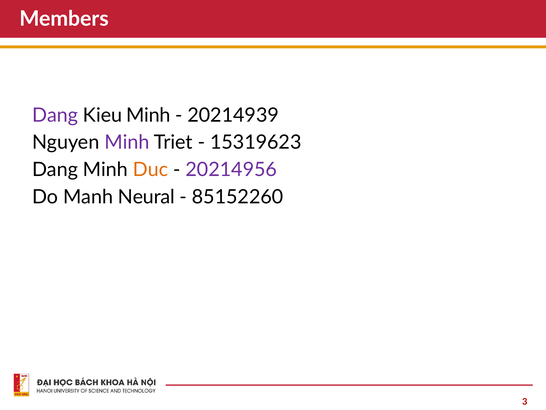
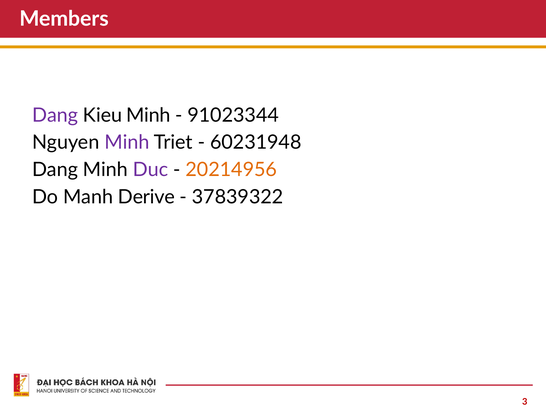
20214939: 20214939 -> 91023344 (233, 115)
15319623: 15319623 -> 60231948 (256, 142)
Duc colour: orange -> purple (151, 169)
20214956 colour: purple -> orange (231, 169)
Neural: Neural -> Derive (146, 197)
85152260: 85152260 -> 37839322 (238, 197)
